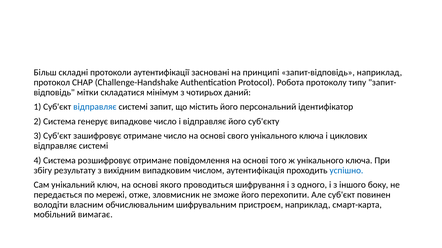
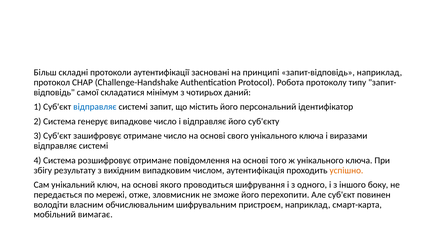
мітки: мітки -> самої (88, 93)
циклових: циклових -> виразами (349, 136)
успішно colour: blue -> orange (346, 171)
